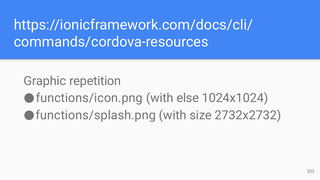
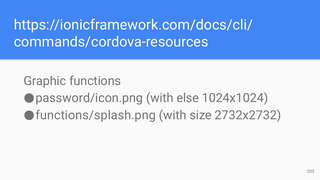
repetition: repetition -> functions (95, 81)
functions/icon.png: functions/icon.png -> password/icon.png (89, 98)
